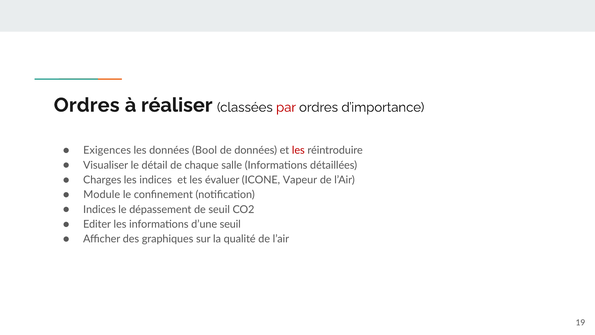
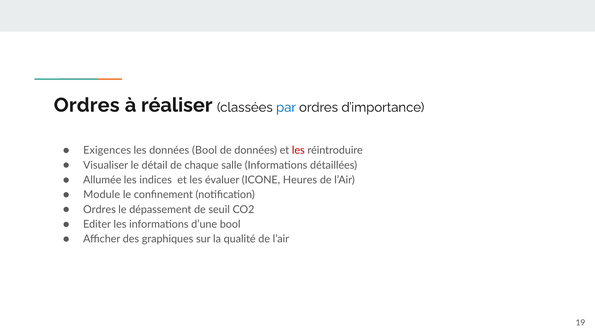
par colour: red -> blue (286, 107)
Charges: Charges -> Allumée (102, 180)
Vapeur: Vapeur -> Heures (300, 180)
Indices: Indices -> Ordres (100, 209)
d’une seuil: seuil -> bool (230, 224)
